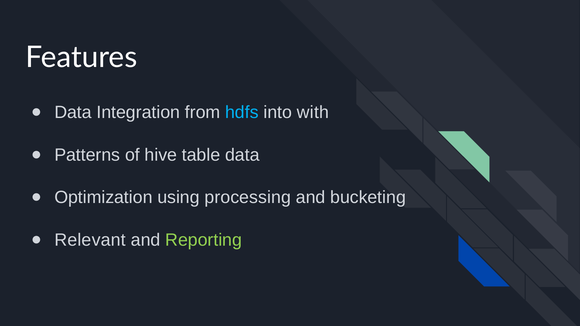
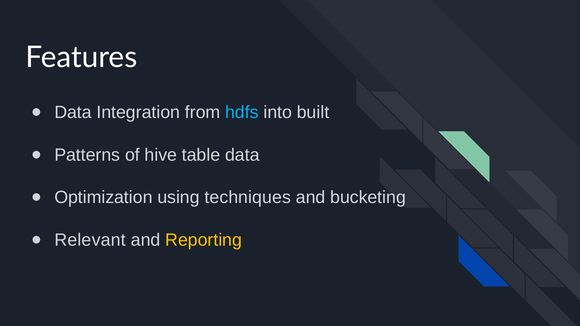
with: with -> built (313, 112)
processing: processing -> techniques (248, 198)
Reporting colour: light green -> yellow (204, 240)
